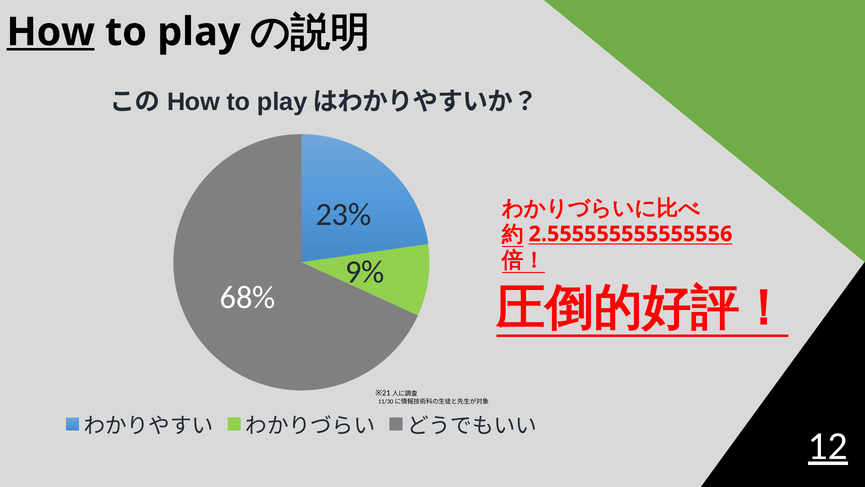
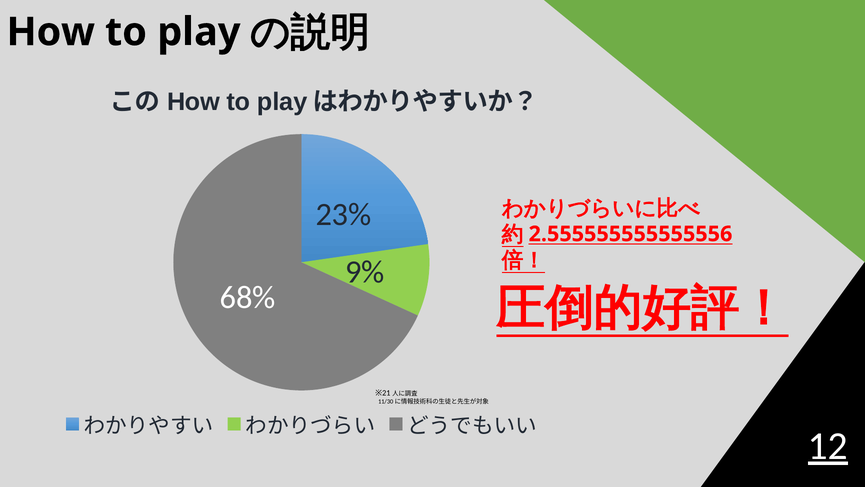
How underline: present -> none (51, 32)
